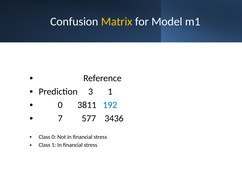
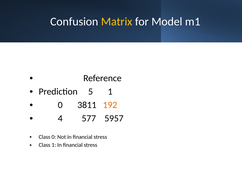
3: 3 -> 5 (91, 91)
192 colour: blue -> orange (110, 105)
7: 7 -> 4 (60, 118)
3436: 3436 -> 5957 (114, 118)
